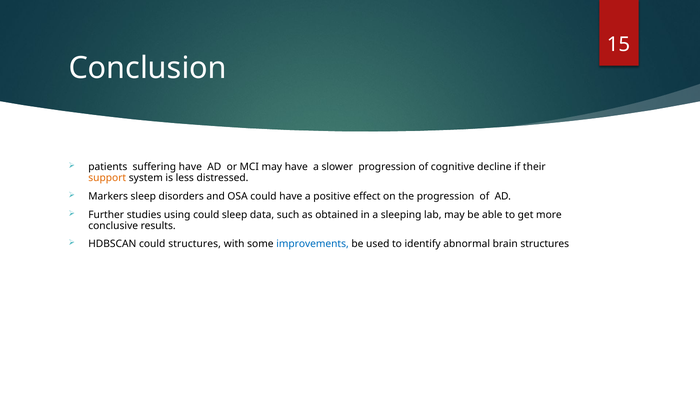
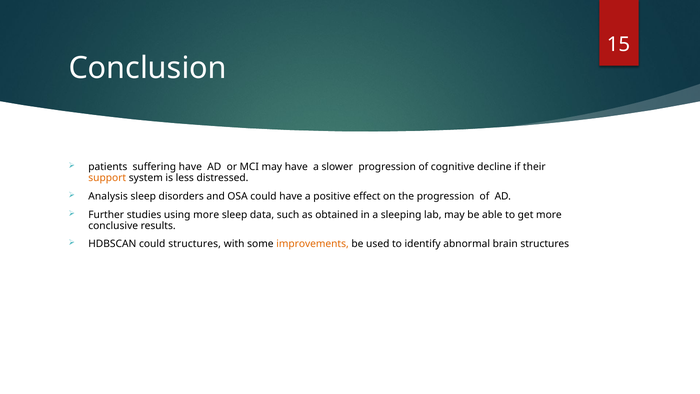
Markers: Markers -> Analysis (108, 196)
using could: could -> more (206, 215)
improvements colour: blue -> orange (313, 244)
